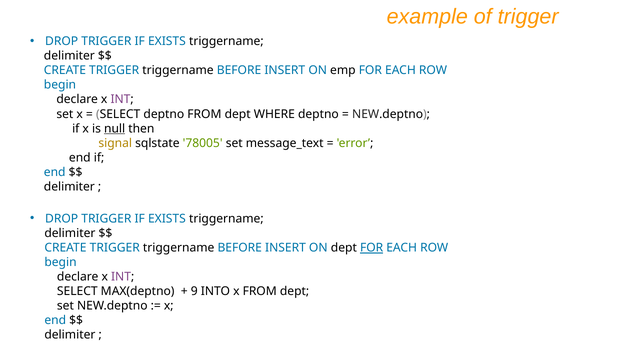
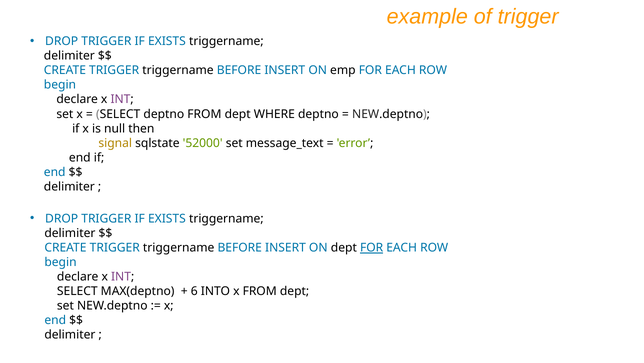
null underline: present -> none (115, 128)
78005: 78005 -> 52000 (203, 143)
9: 9 -> 6 (194, 291)
